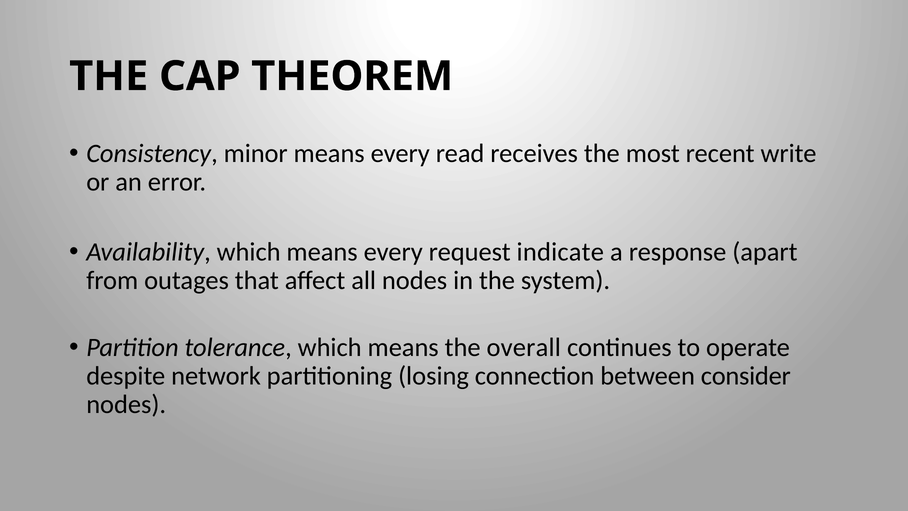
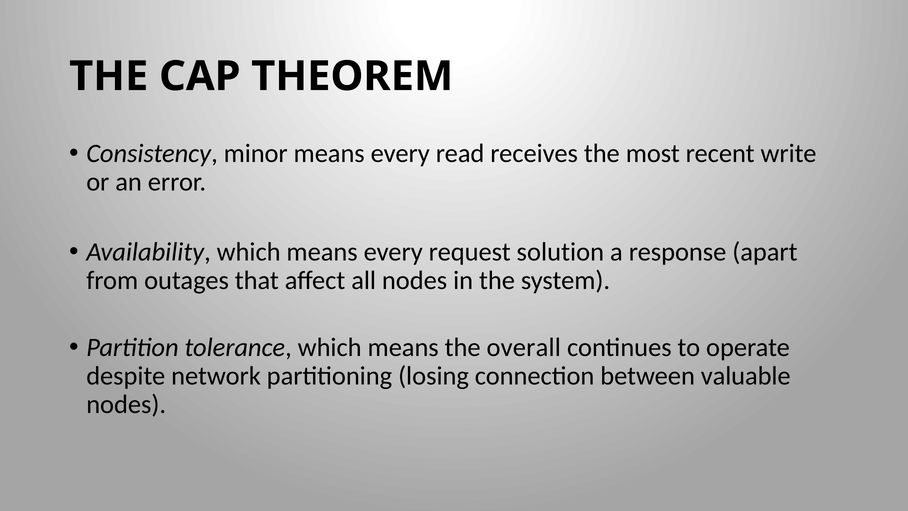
indicate: indicate -> solution (560, 252)
consider: consider -> valuable (746, 376)
